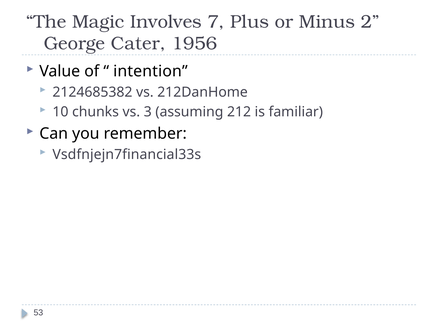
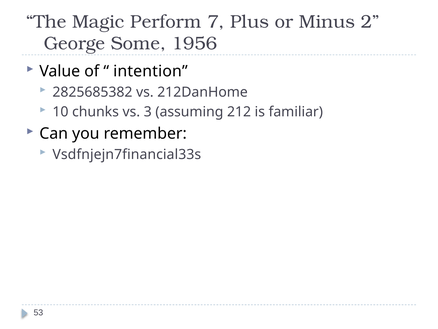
Involves: Involves -> Perform (166, 22)
Cater: Cater -> Some (138, 44)
2124685382: 2124685382 -> 2825685382 (92, 92)
